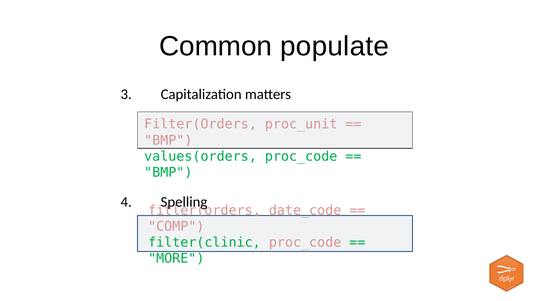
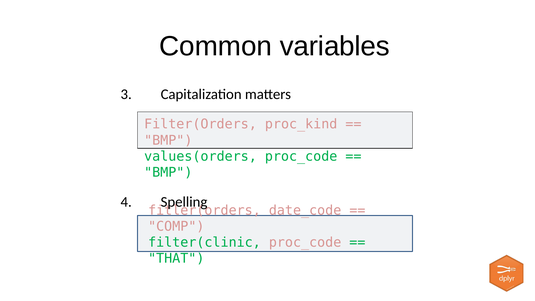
populate: populate -> variables (335, 46)
proc_unit: proc_unit -> proc_kind (301, 124)
MORE: MORE -> THAT (176, 258)
